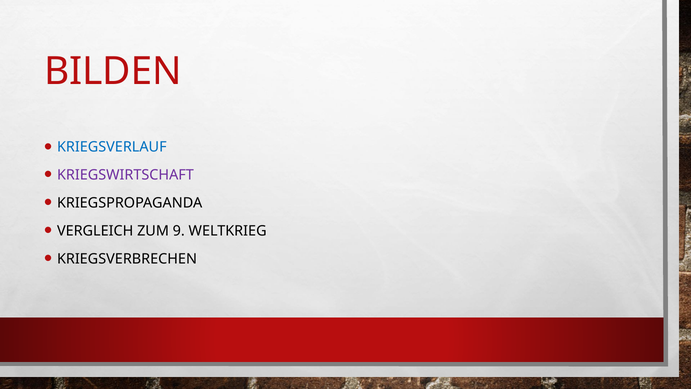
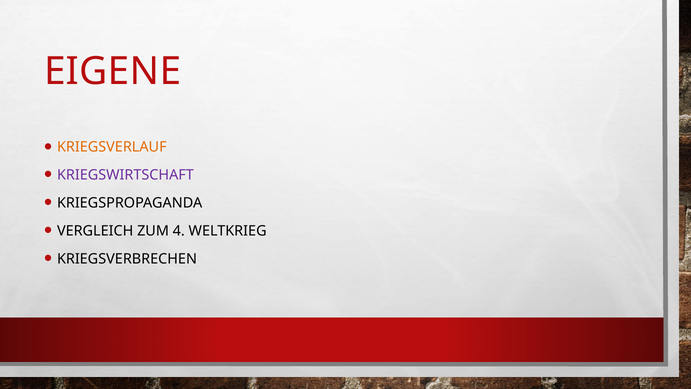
BILDEN: BILDEN -> EIGENE (113, 71)
KRIEGSVERLAUF colour: blue -> orange (112, 147)
9: 9 -> 4 (179, 231)
